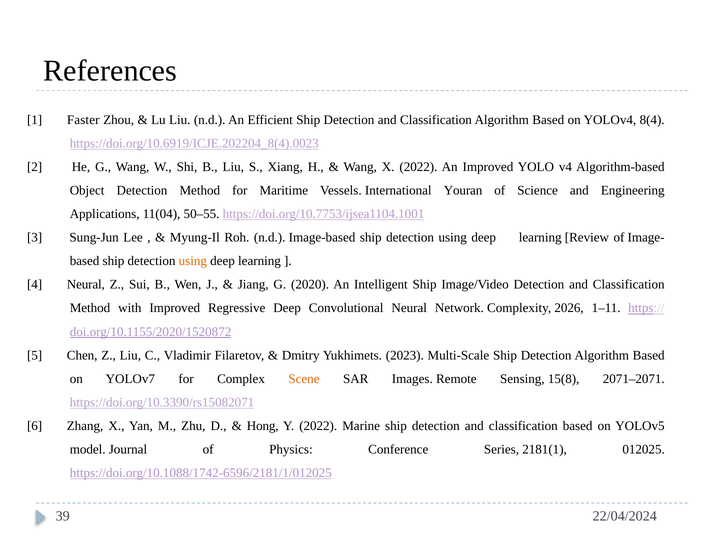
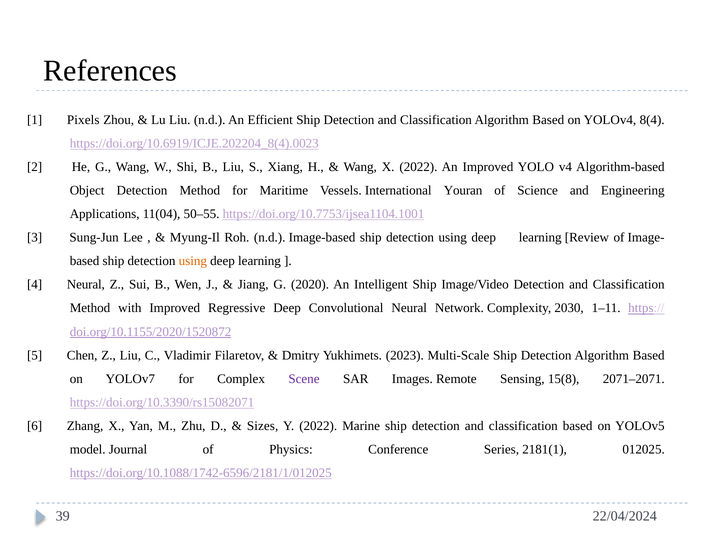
Faster: Faster -> Pixels (83, 120)
2026: 2026 -> 2030 (569, 308)
Scene colour: orange -> purple (304, 379)
Hong: Hong -> Sizes (263, 426)
